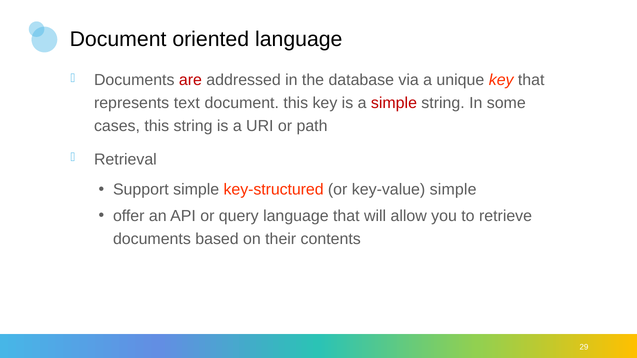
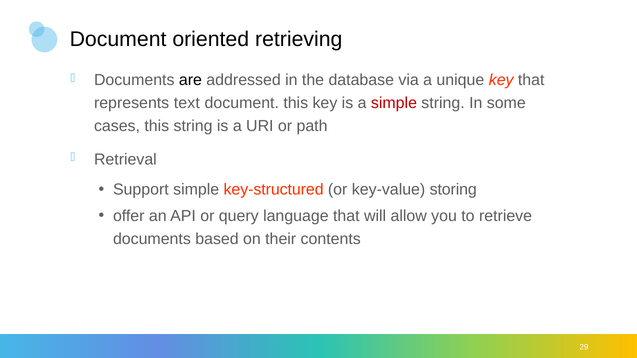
oriented language: language -> retrieving (299, 39)
are colour: red -> black (190, 80)
key-value simple: simple -> storing (453, 190)
